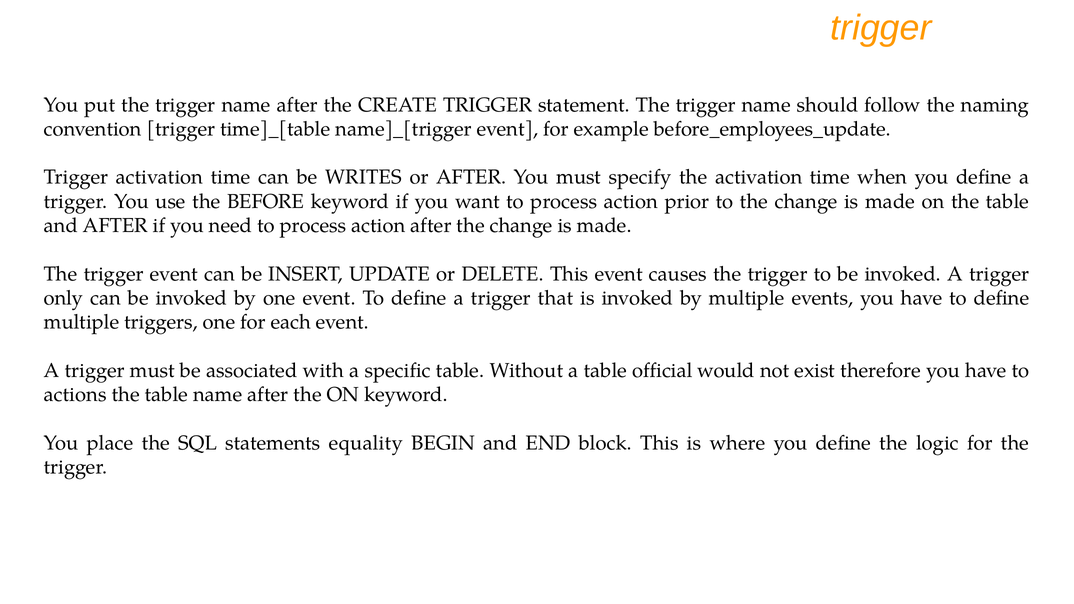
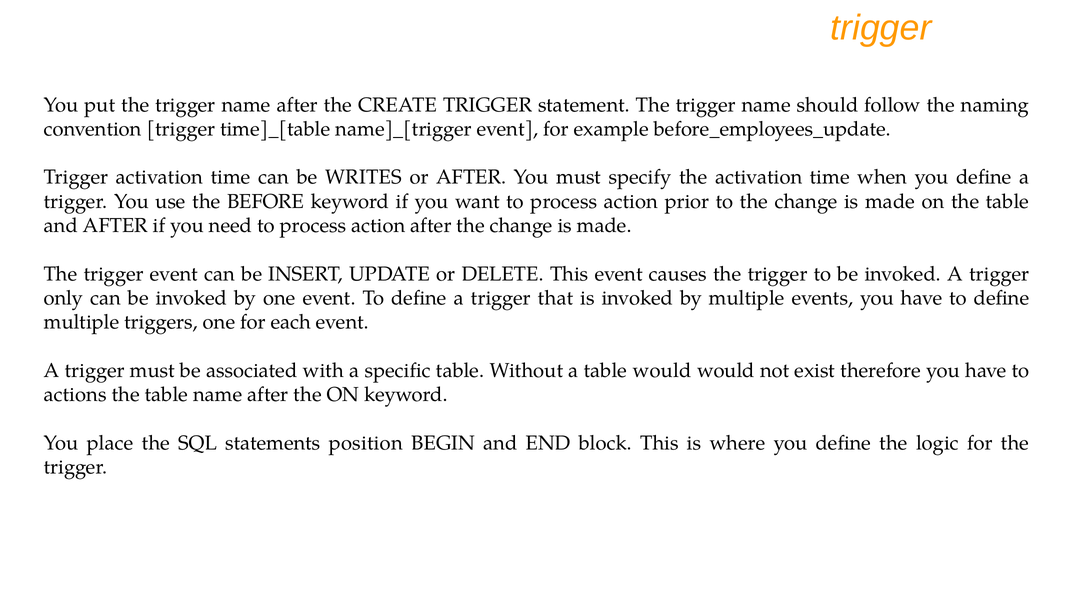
table official: official -> would (662, 371)
equality: equality -> position (366, 443)
